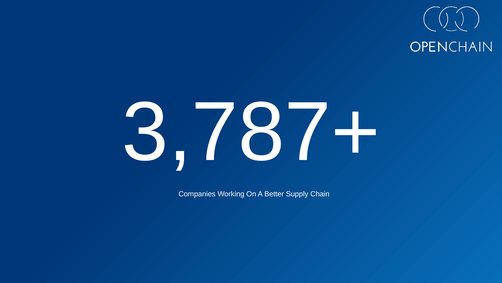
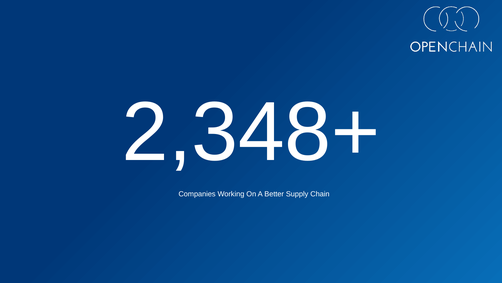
3,787+: 3,787+ -> 2,348+ (251, 132)
